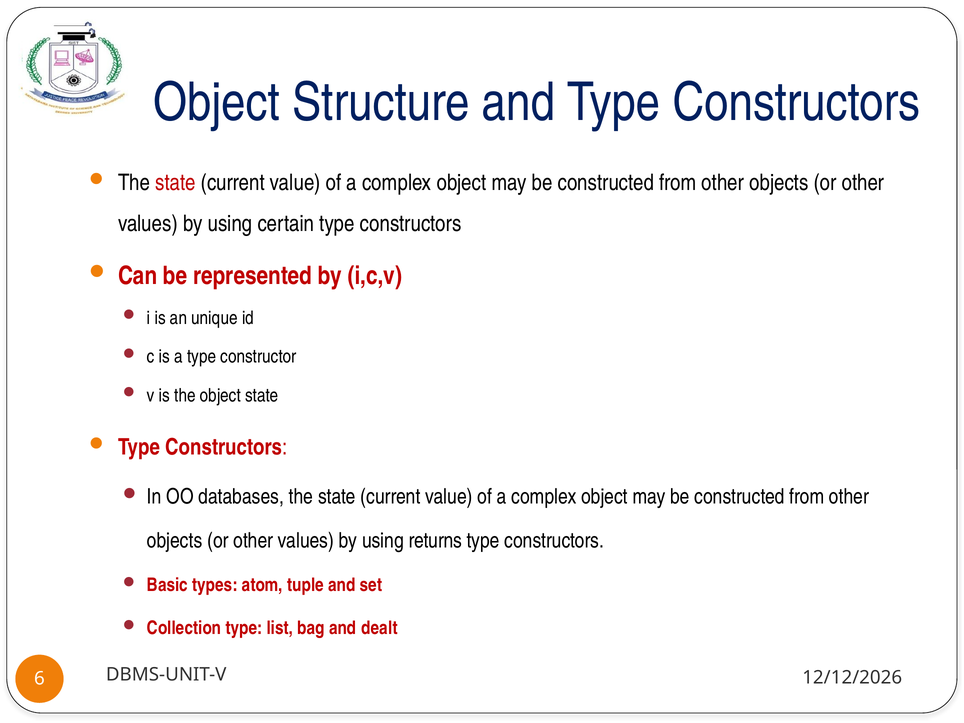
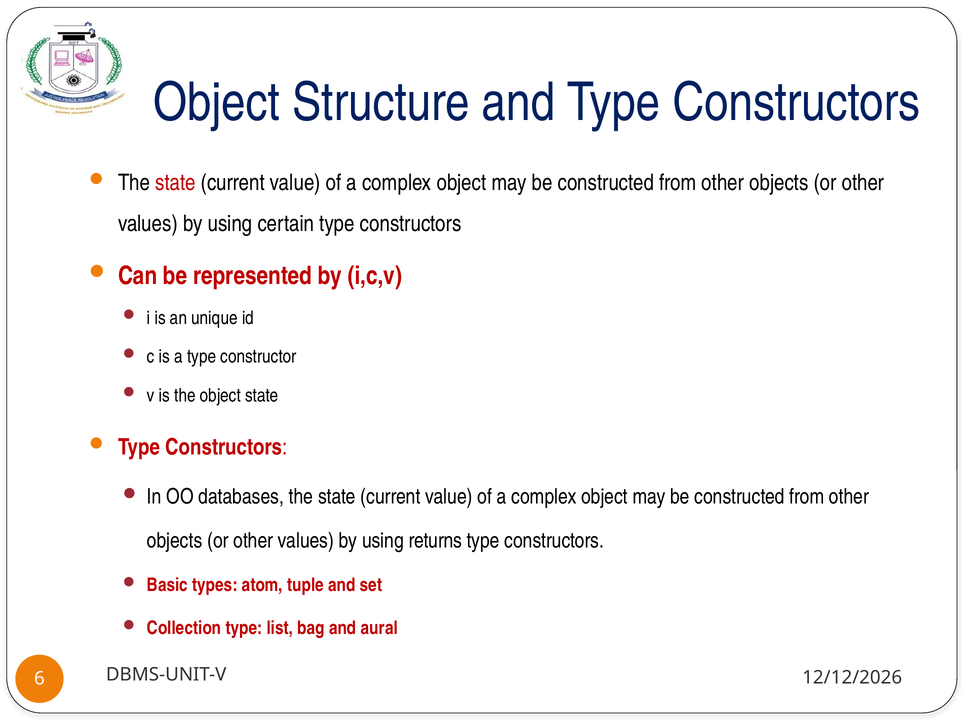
dealt: dealt -> aural (379, 628)
